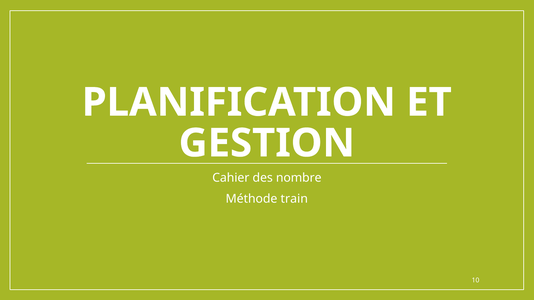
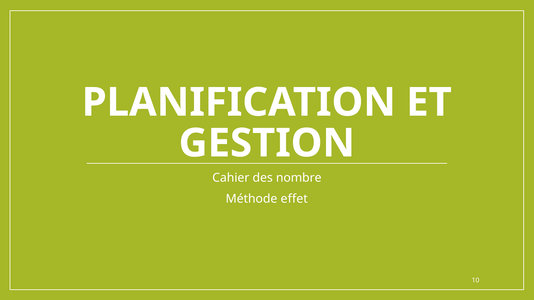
train: train -> effet (294, 199)
